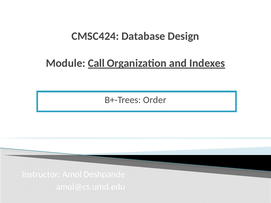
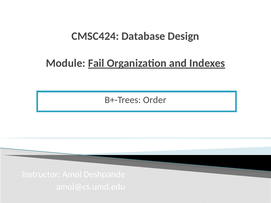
Call: Call -> Fail (96, 63)
